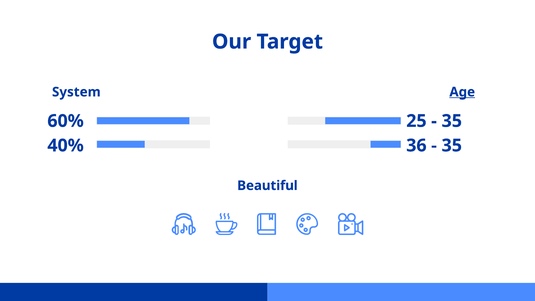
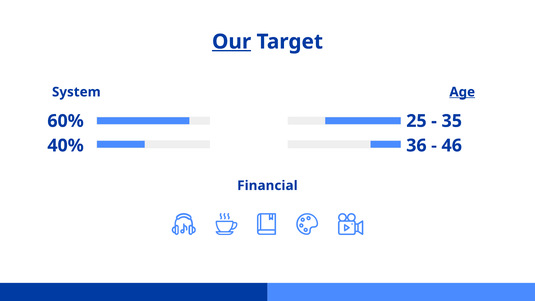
Our underline: none -> present (232, 42)
35: 35 -> 46 (452, 146)
Beautiful: Beautiful -> Financial (267, 186)
